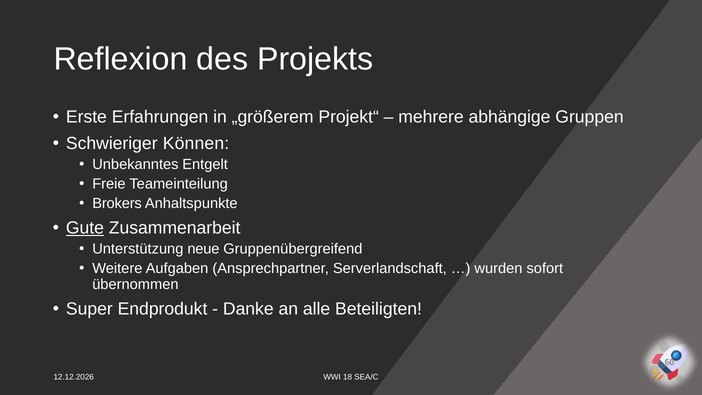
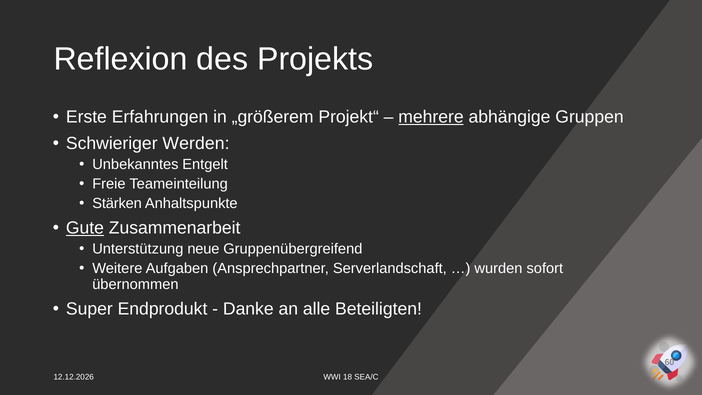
mehrere underline: none -> present (431, 117)
Können: Können -> Werden (196, 143)
Brokers: Brokers -> Stärken (117, 203)
